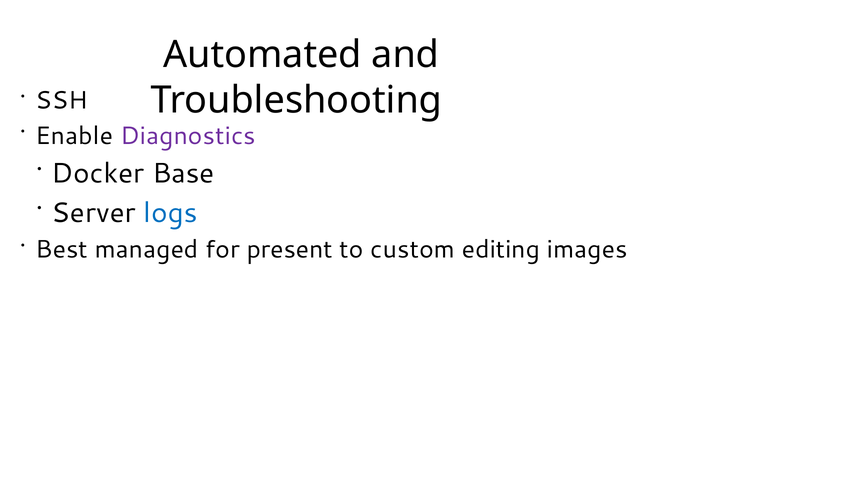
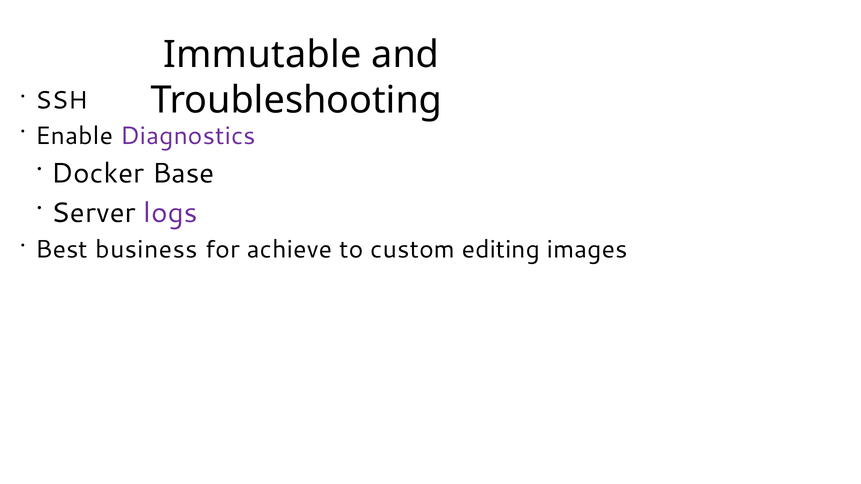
Automated: Automated -> Immutable (262, 55)
logs colour: blue -> purple (171, 213)
managed: managed -> business (147, 250)
present: present -> achieve (290, 250)
